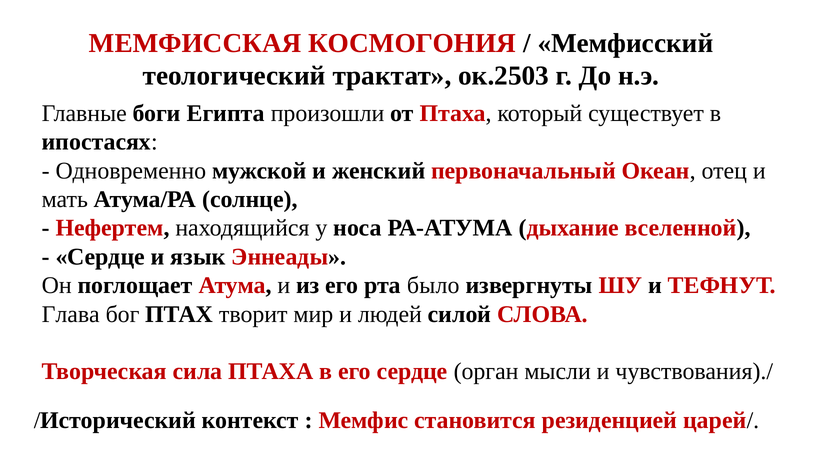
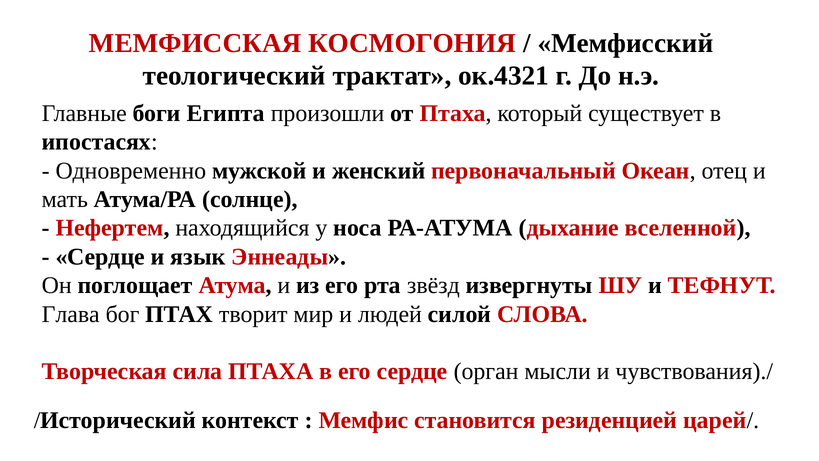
ок.2503: ок.2503 -> ок.4321 (504, 76)
было: было -> звёзд (433, 285)
